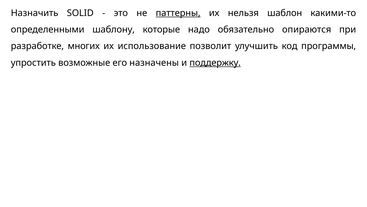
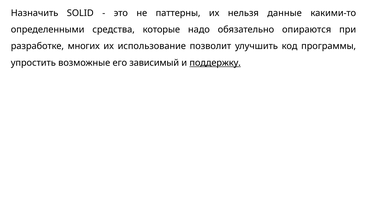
паттерны underline: present -> none (178, 13)
шаблон: шаблон -> данные (285, 13)
шаблону: шаблону -> средства (114, 30)
назначены: назначены -> зависимый (154, 63)
